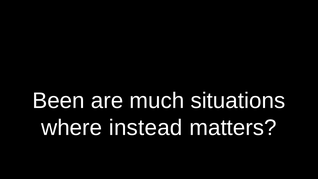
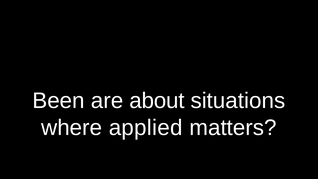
much: much -> about (157, 101)
instead: instead -> applied (146, 128)
